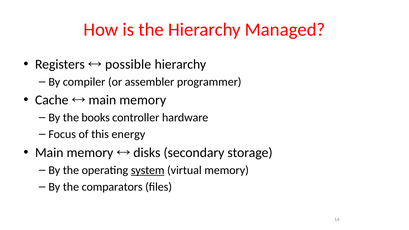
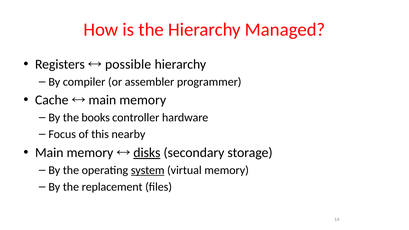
energy: energy -> nearby (128, 134)
disks underline: none -> present (147, 153)
comparators: comparators -> replacement (112, 187)
